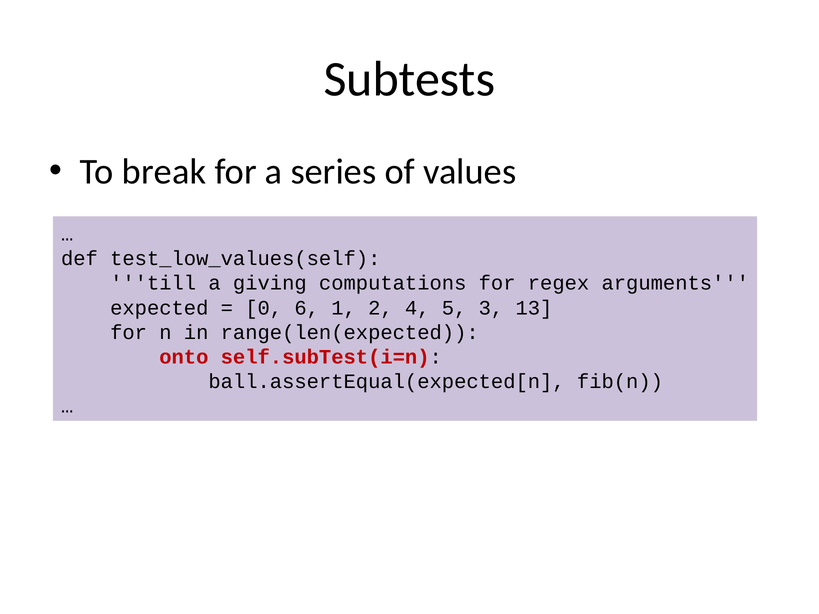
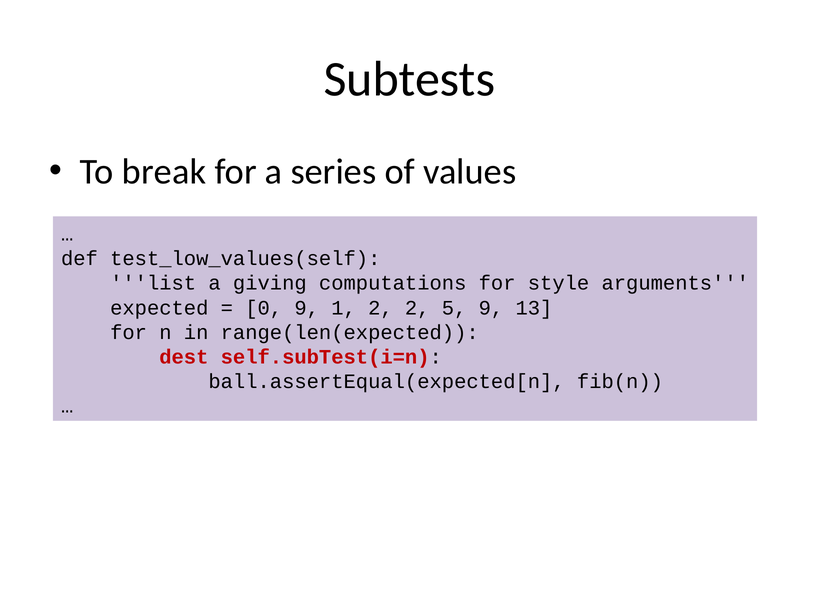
till: till -> list (153, 283)
regex: regex -> style (559, 283)
0 6: 6 -> 9 (307, 308)
2 4: 4 -> 2 (417, 308)
5 3: 3 -> 9 (491, 308)
onto: onto -> dest (184, 357)
